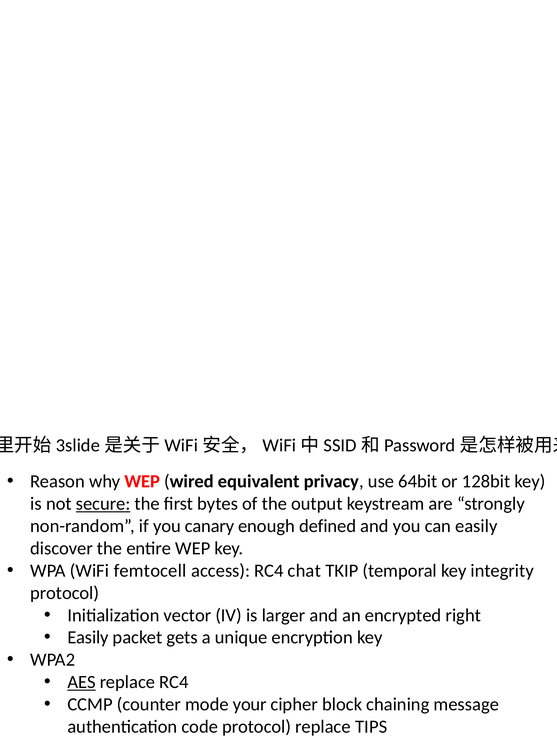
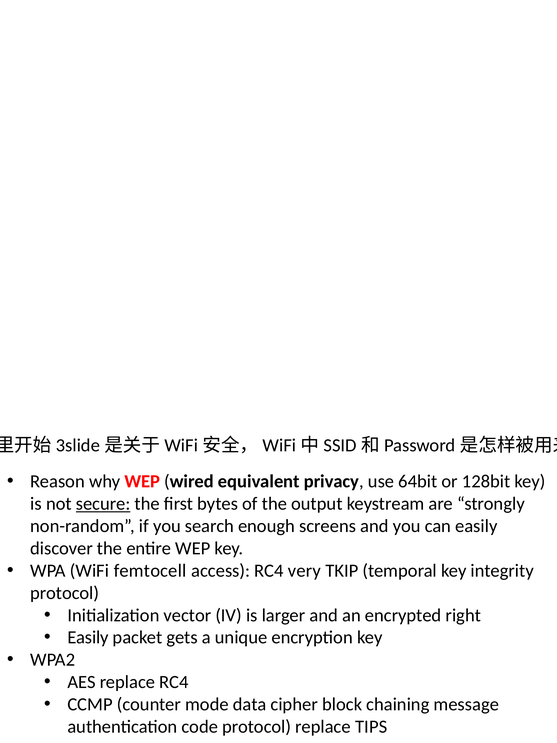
canary: canary -> search (209, 526)
defined: defined -> screens (328, 526)
chat: chat -> very (304, 570)
AES underline: present -> none (82, 682)
your: your -> data (250, 704)
